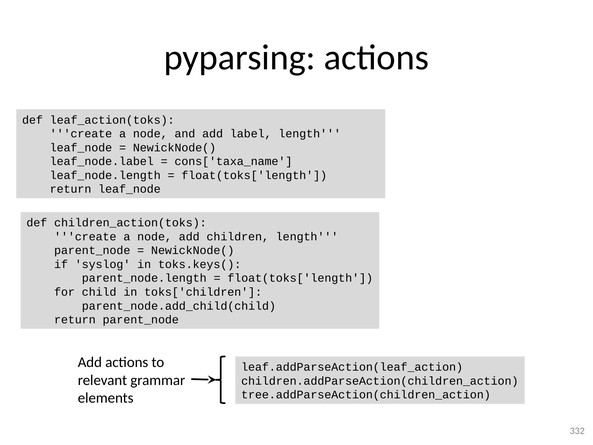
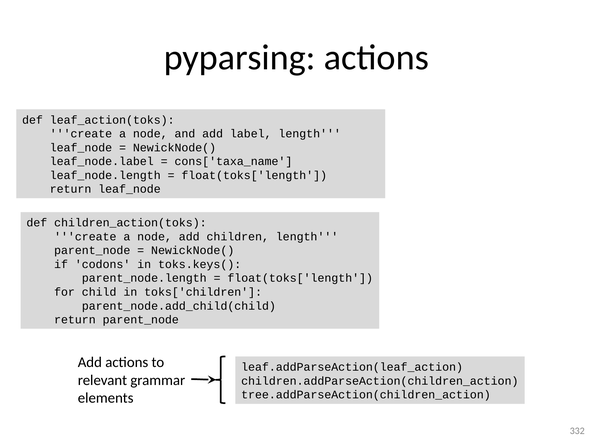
syslog: syslog -> codons (103, 264)
